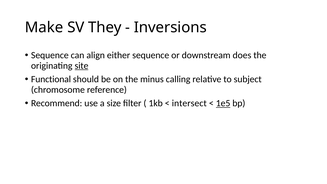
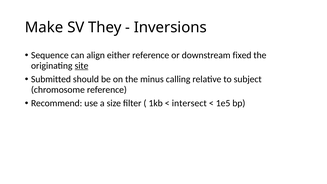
either sequence: sequence -> reference (151, 55)
does: does -> fixed (242, 55)
Functional: Functional -> Submitted (51, 79)
1e5 underline: present -> none (223, 103)
